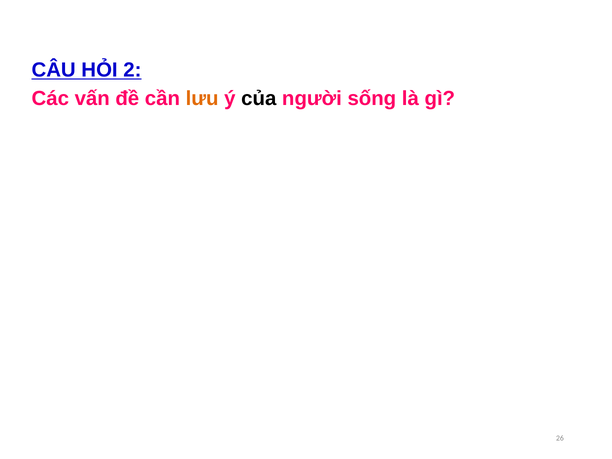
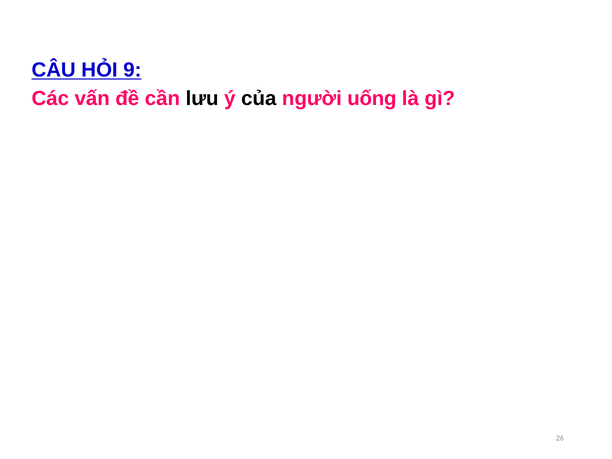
2: 2 -> 9 (132, 70)
lưu colour: orange -> black (202, 98)
sống: sống -> uống (372, 98)
